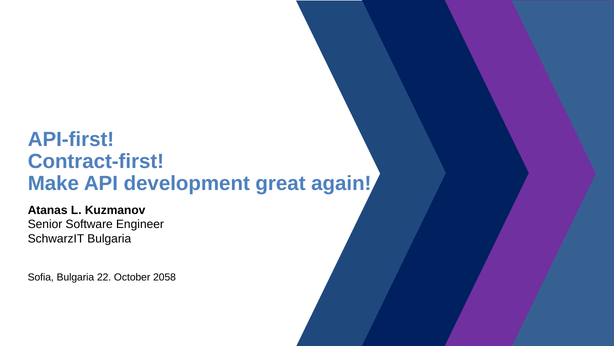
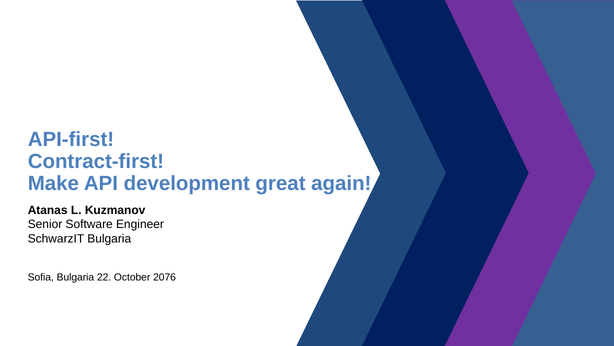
2058: 2058 -> 2076 (165, 277)
